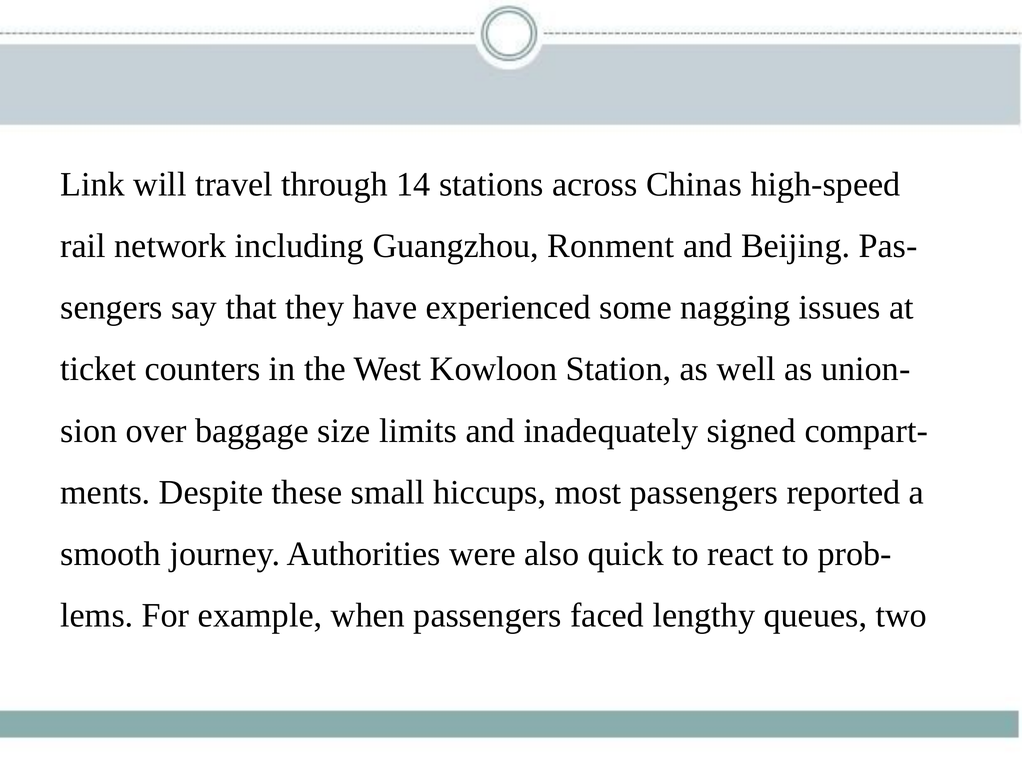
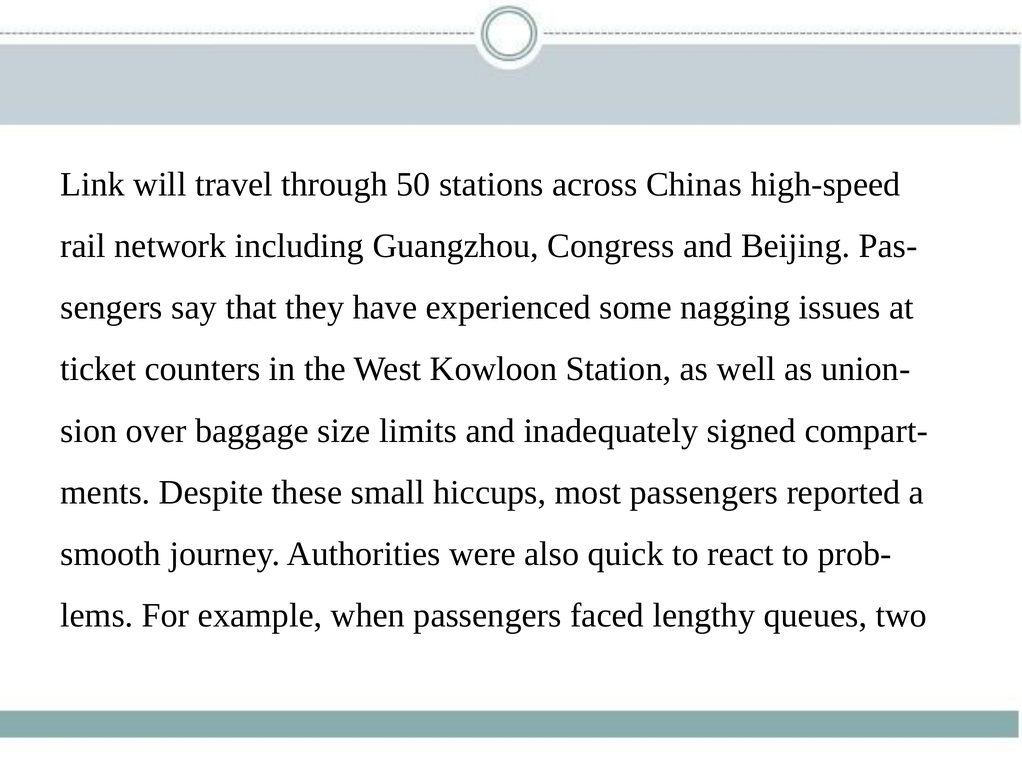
14: 14 -> 50 (413, 184)
Ronment: Ronment -> Congress (611, 246)
